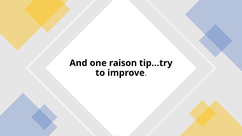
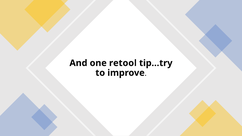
raison: raison -> retool (123, 63)
